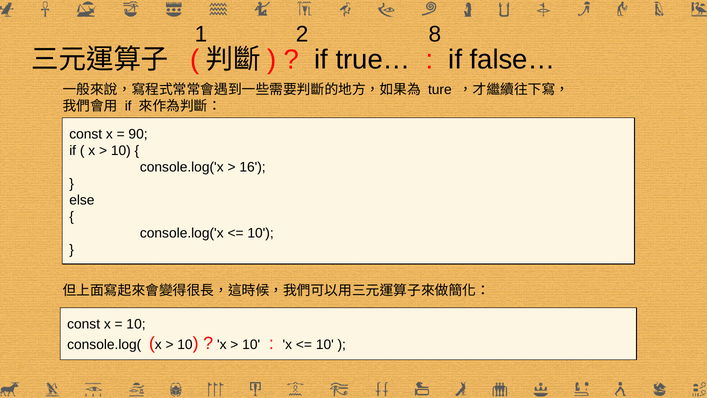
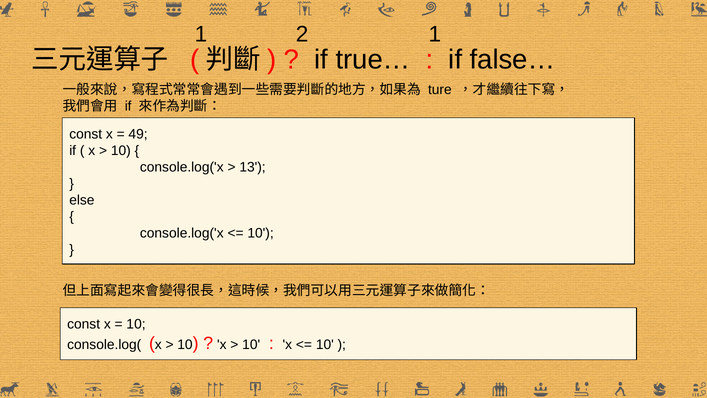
2 8: 8 -> 1 (435, 34)
90: 90 -> 49 (138, 134)
16: 16 -> 13 (253, 167)
